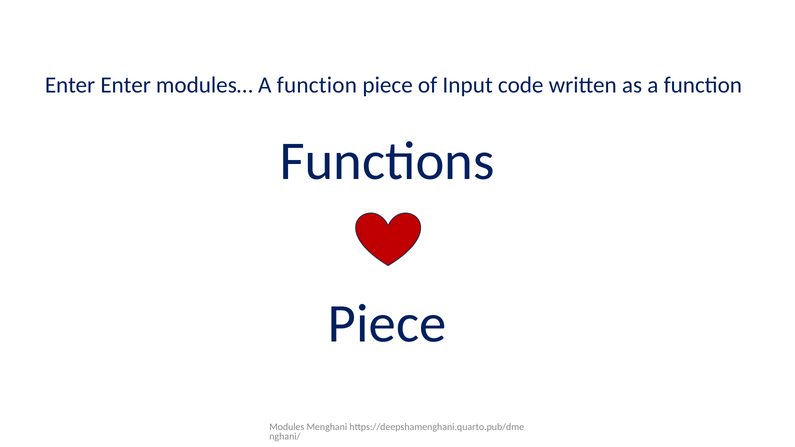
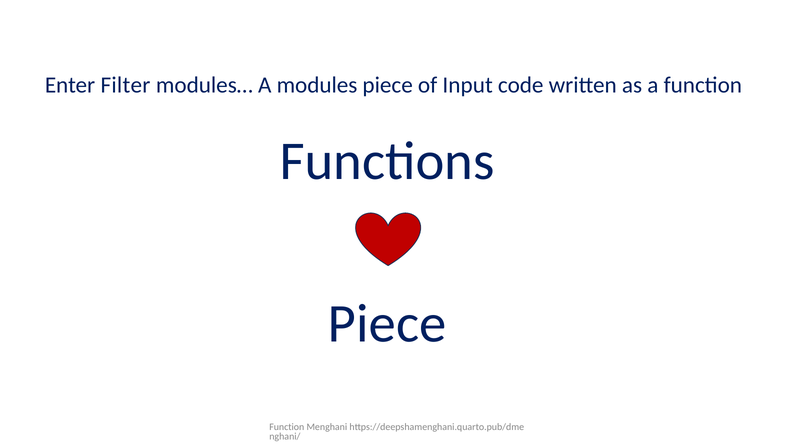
Enter Enter: Enter -> Filter (125, 85)
modules… A function: function -> modules (317, 85)
Modules: Modules -> Function (287, 427)
